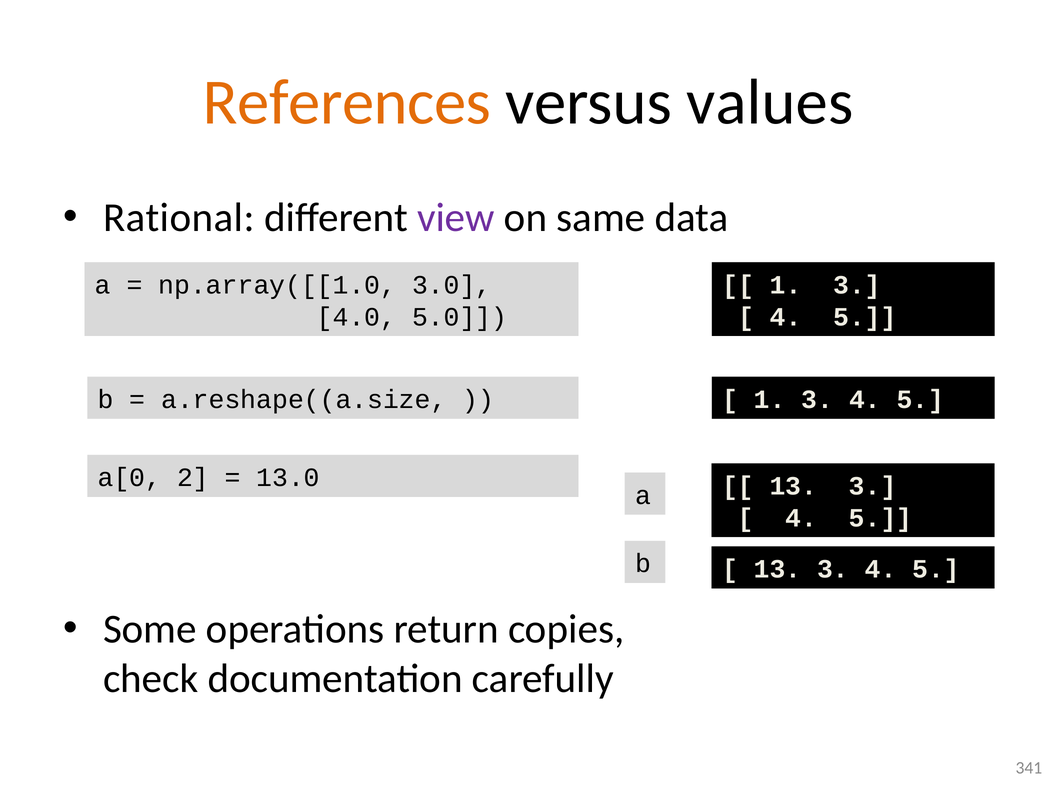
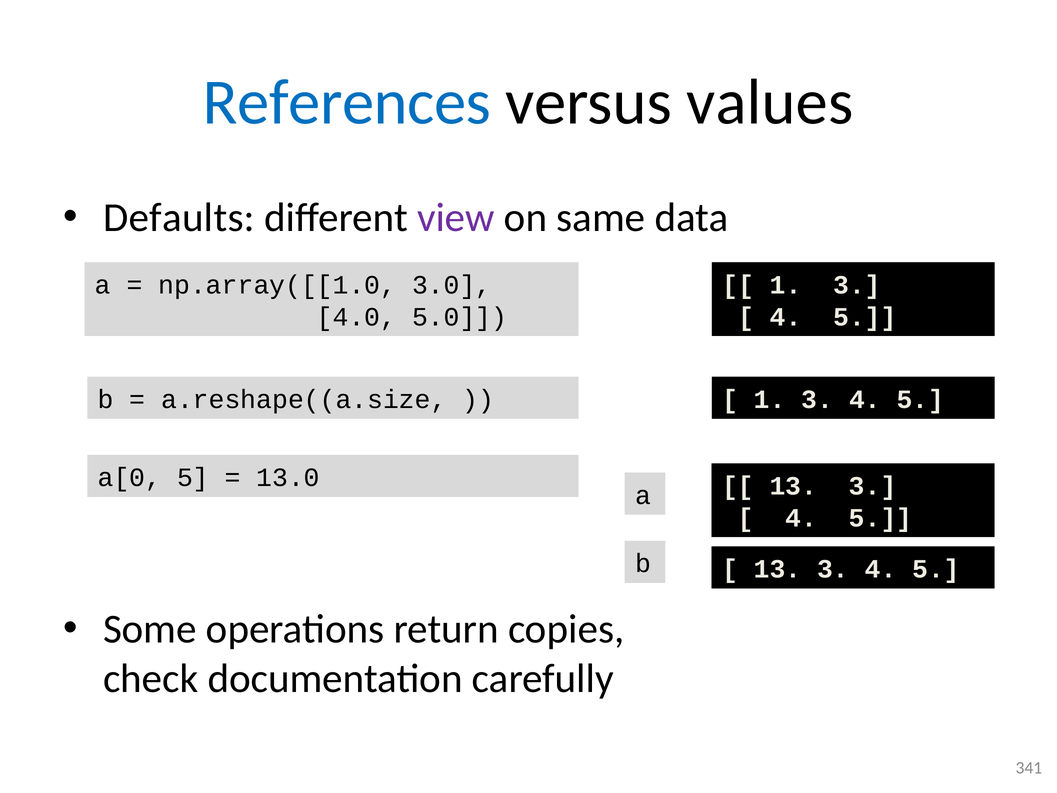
References colour: orange -> blue (347, 102)
Rational: Rational -> Defaults (179, 218)
a[0 2: 2 -> 5 (193, 478)
